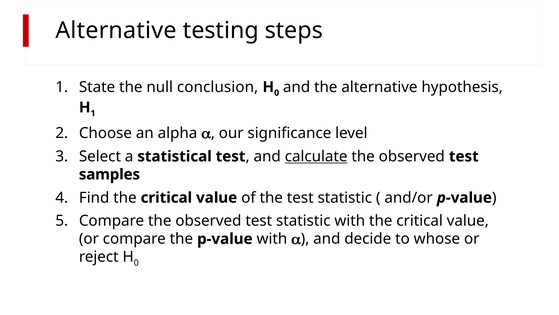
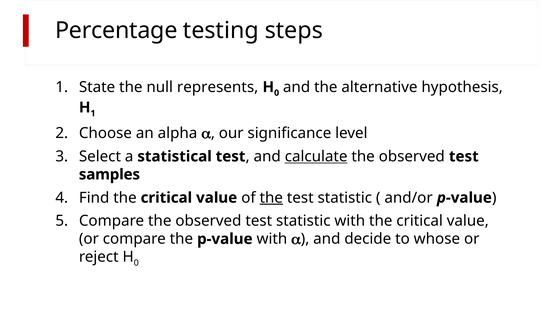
Alternative: Alternative -> Percentage (116, 30)
conclusion: conclusion -> represents (218, 87)
the underline: none -> present (271, 197)
